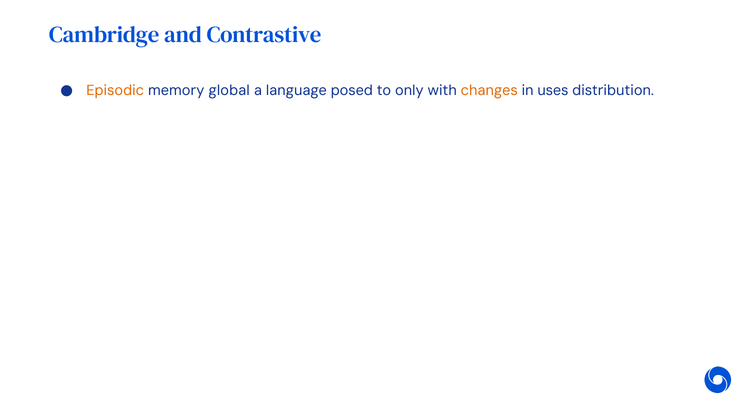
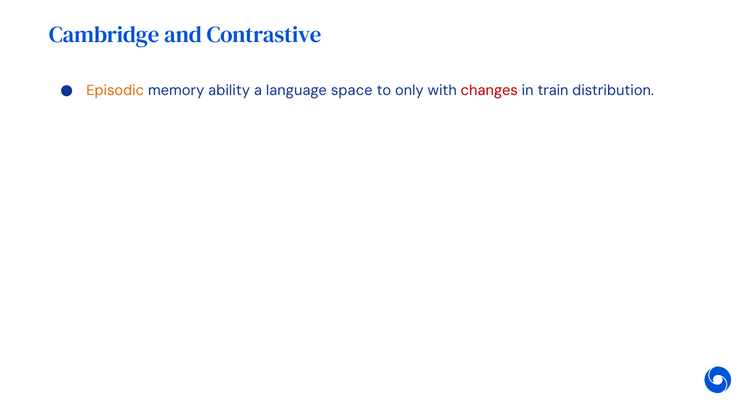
global: global -> ability (229, 91)
posed: posed -> space (352, 91)
changes colour: orange -> red (489, 91)
uses: uses -> train (553, 91)
